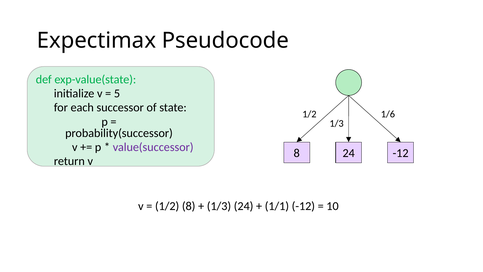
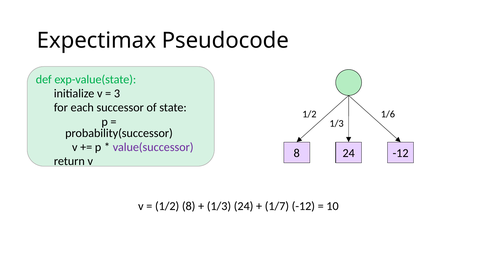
5: 5 -> 3 (117, 94)
1/1: 1/1 -> 1/7 (277, 206)
